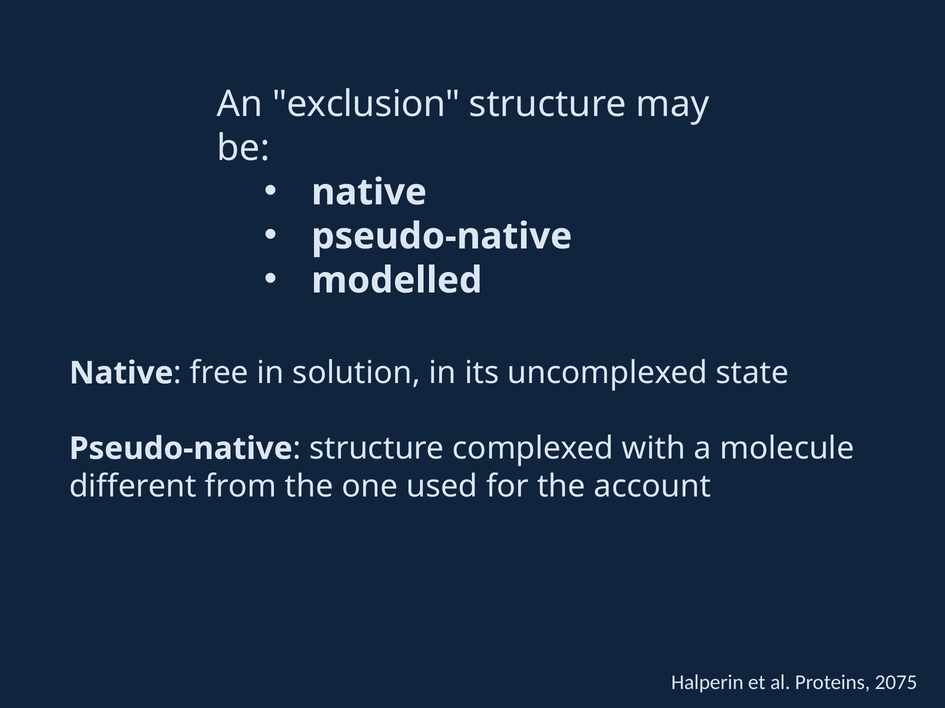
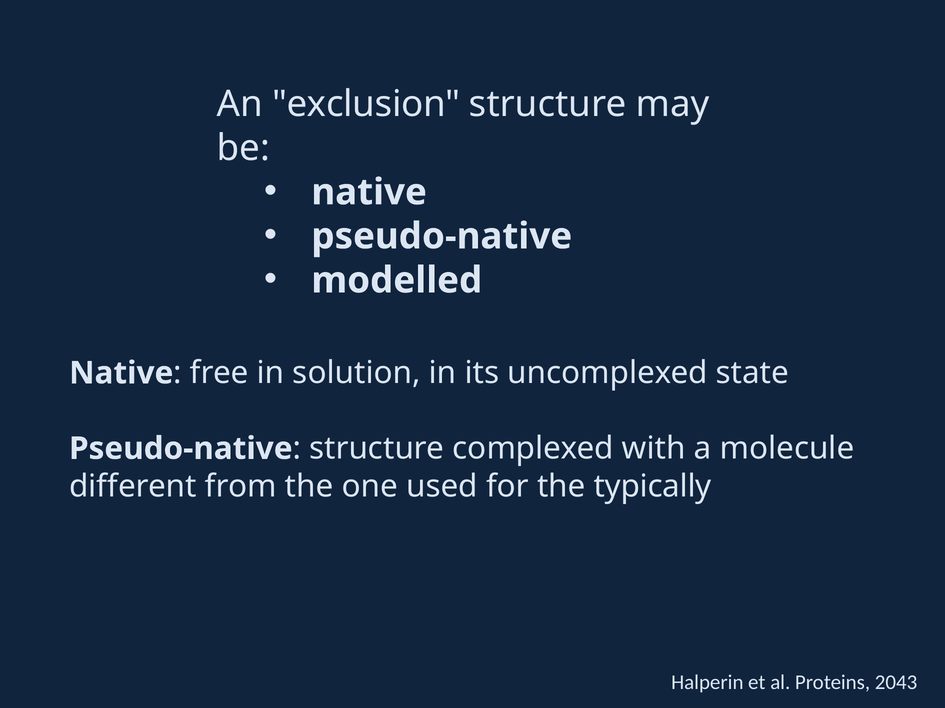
account: account -> typically (653, 487)
2075: 2075 -> 2043 (896, 683)
